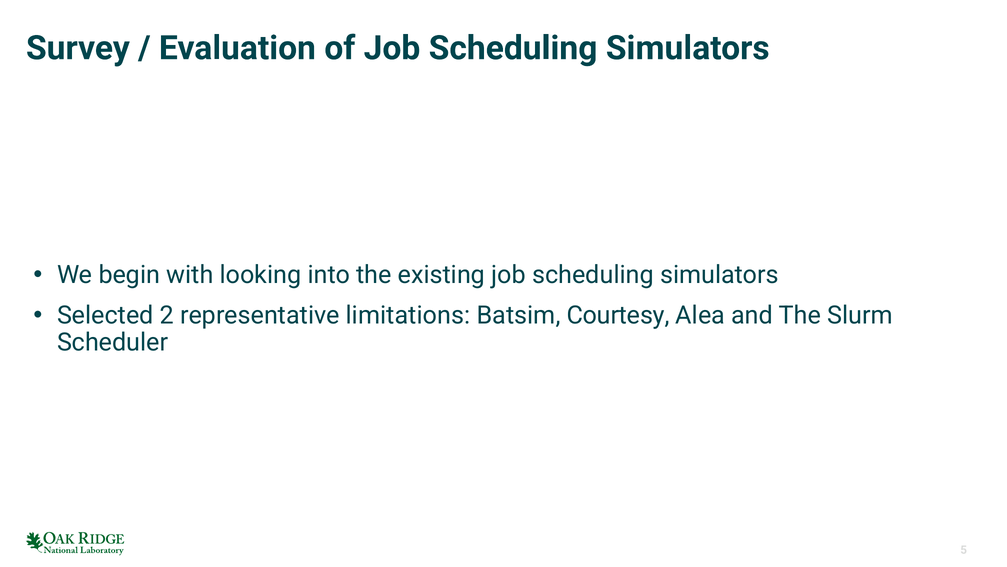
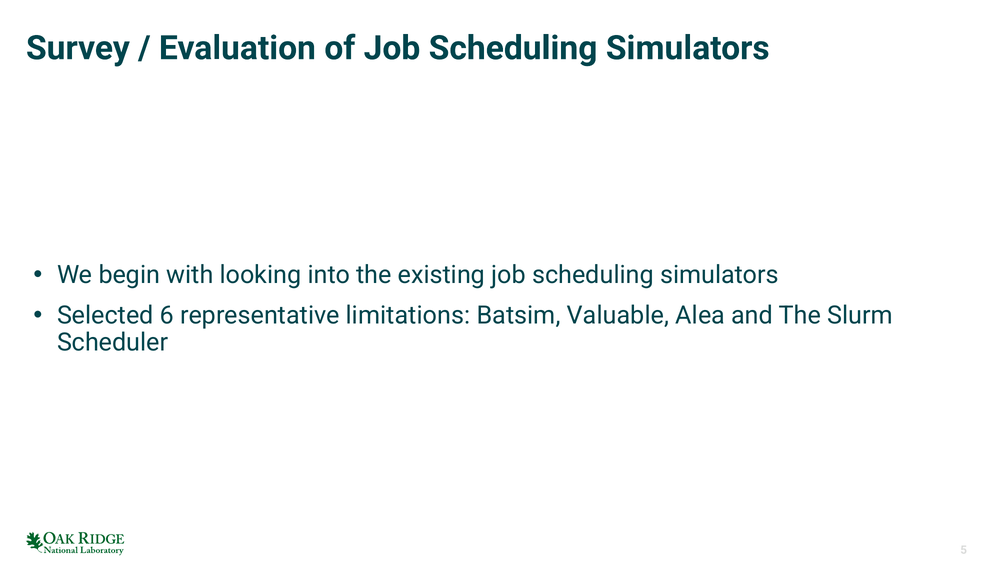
2: 2 -> 6 (167, 315)
Courtesy: Courtesy -> Valuable (618, 315)
